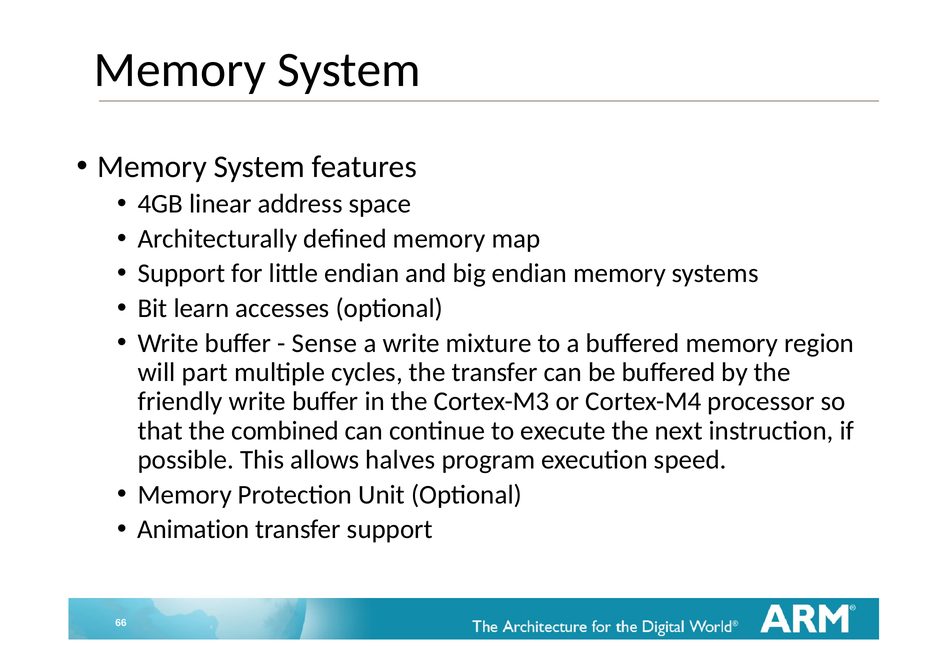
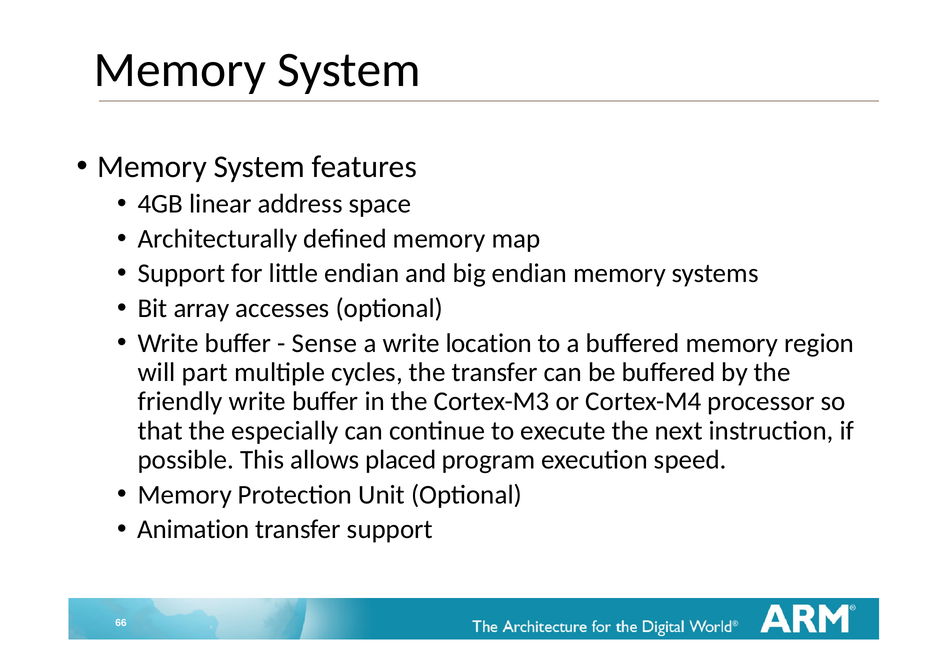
learn: learn -> array (201, 308)
mixture: mixture -> location (489, 343)
combined: combined -> especially (285, 431)
halves: halves -> placed (401, 460)
